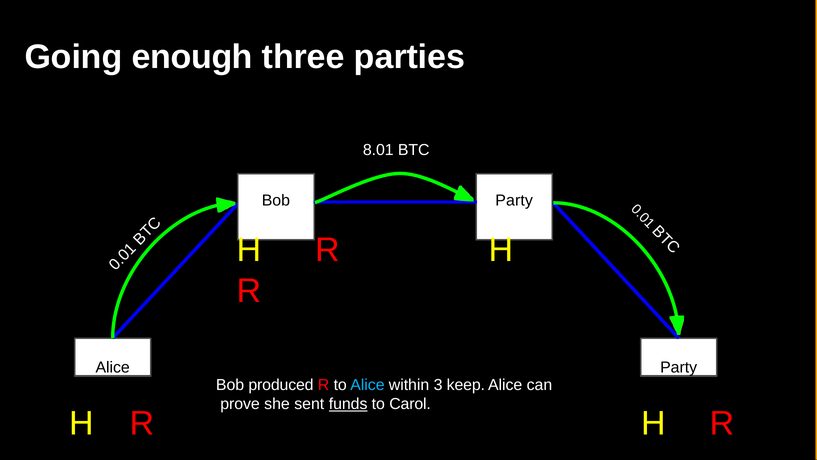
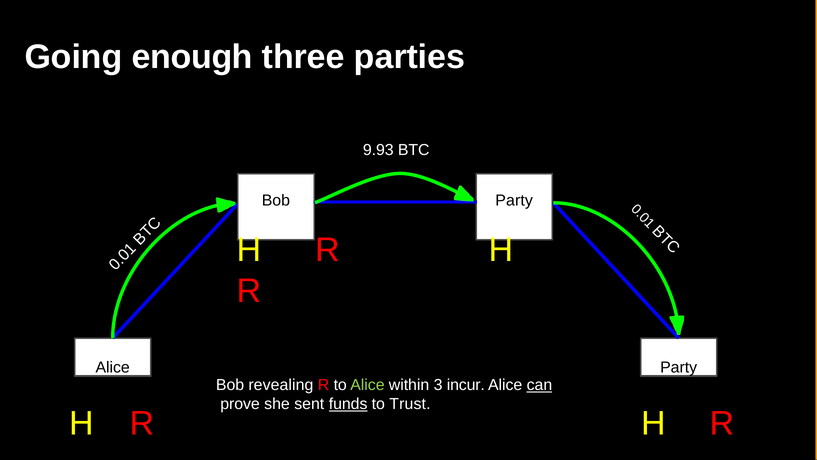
8.01: 8.01 -> 9.93 (378, 150)
produced: produced -> revealing (281, 385)
Alice colour: light blue -> light green (367, 385)
keep: keep -> incur (466, 385)
can underline: none -> present (539, 385)
Carol: Carol -> Trust (410, 404)
